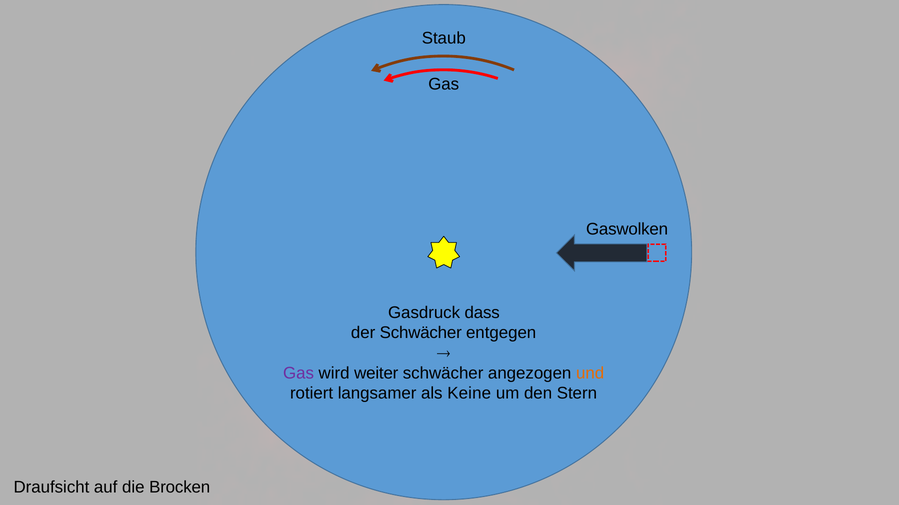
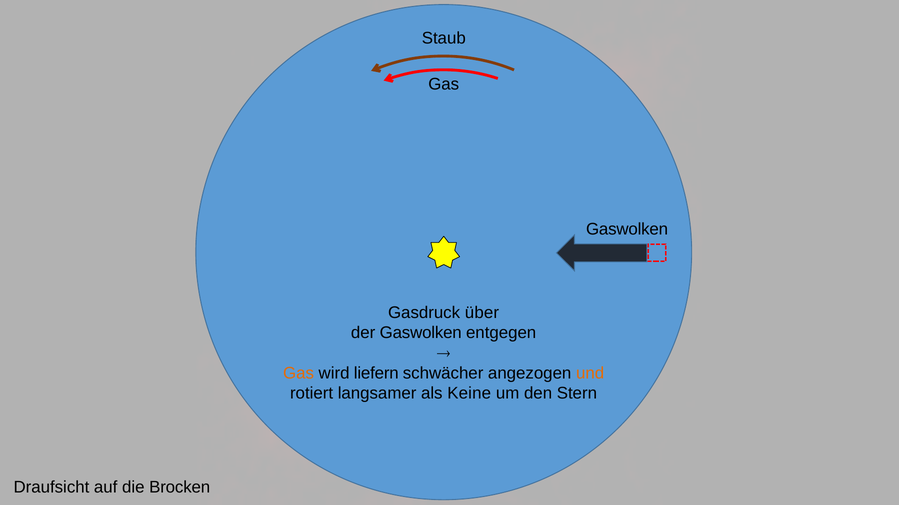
dass: dass -> über (482, 313)
der Schwächer: Schwächer -> Gaswolken (421, 333)
Gas colour: purple -> orange (299, 374)
weiter: weiter -> liefern (376, 374)
